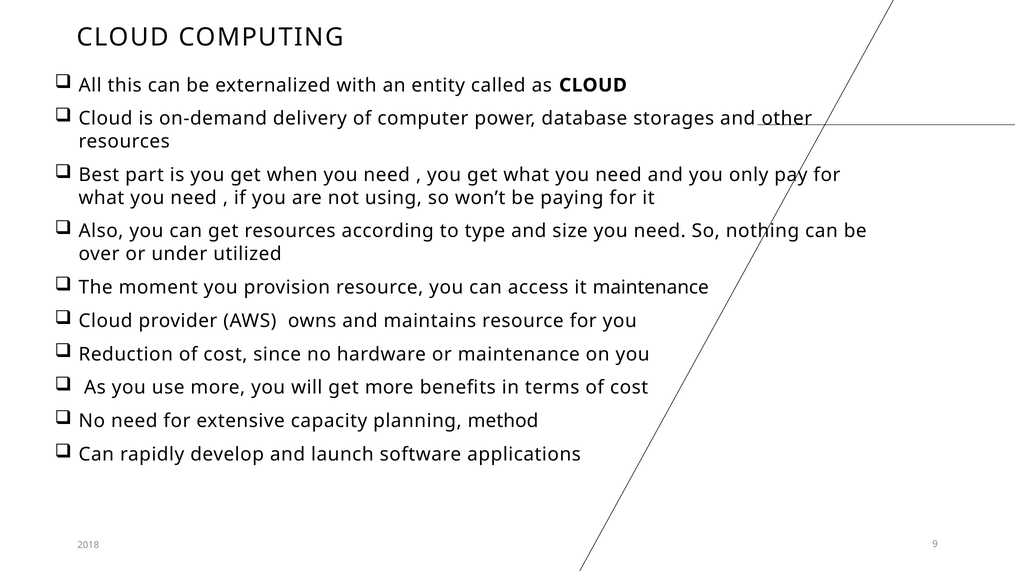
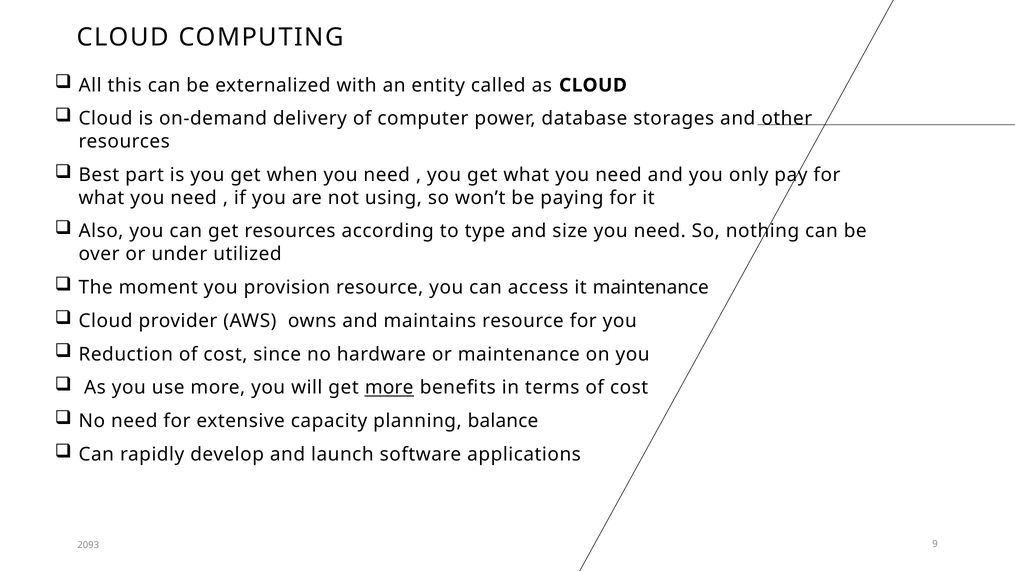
more underline: none -> present (389, 388)
method: method -> balance (503, 421)
2018: 2018 -> 2093 (88, 545)
